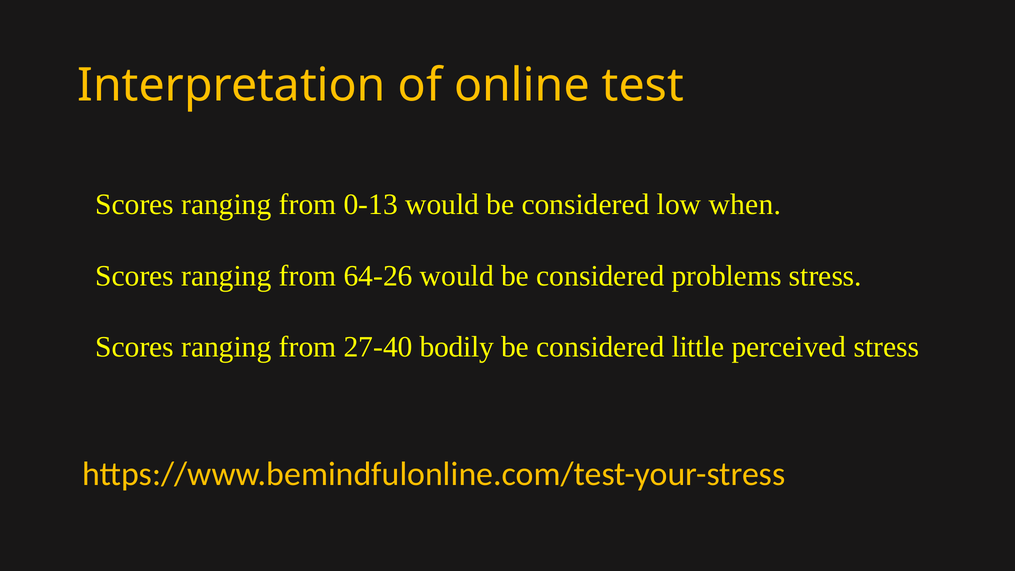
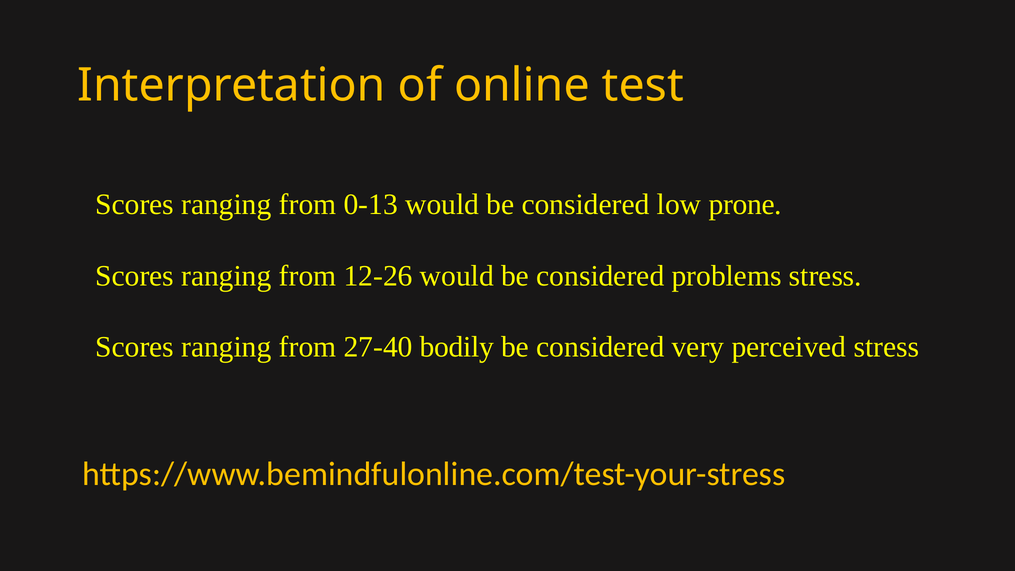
when: when -> prone (745, 205)
64-26: 64-26 -> 12-26 (378, 276)
little: little -> very (698, 347)
